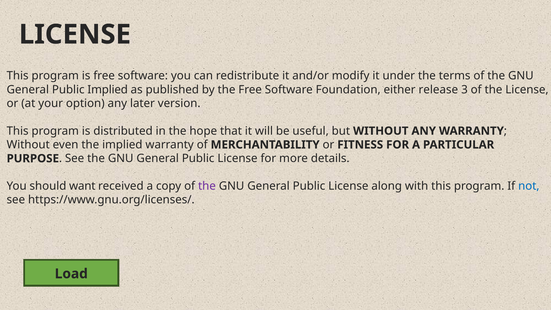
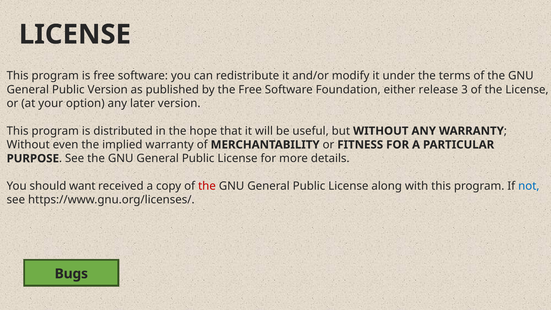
Public Implied: Implied -> Version (108, 90)
the colour: purple -> red (207, 186)
Load: Load -> Bugs (71, 274)
